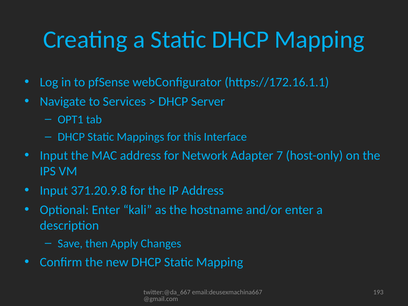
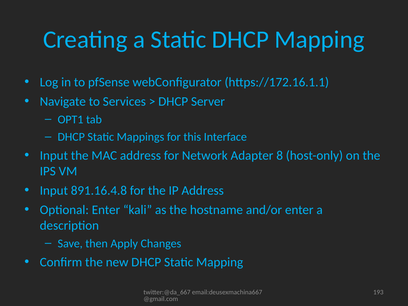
7: 7 -> 8 (280, 156)
371.20.9.8: 371.20.9.8 -> 891.16.4.8 (99, 190)
